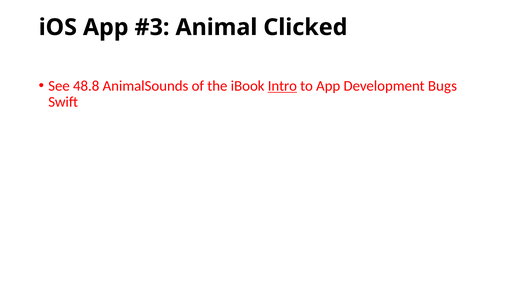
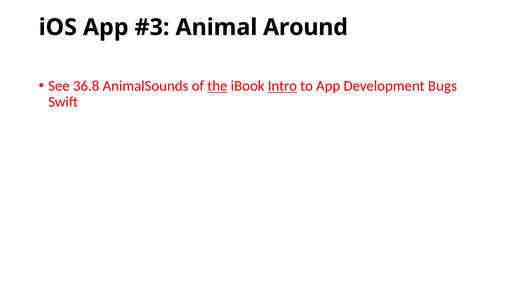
Clicked: Clicked -> Around (305, 27)
48.8: 48.8 -> 36.8 (86, 86)
the underline: none -> present (217, 86)
